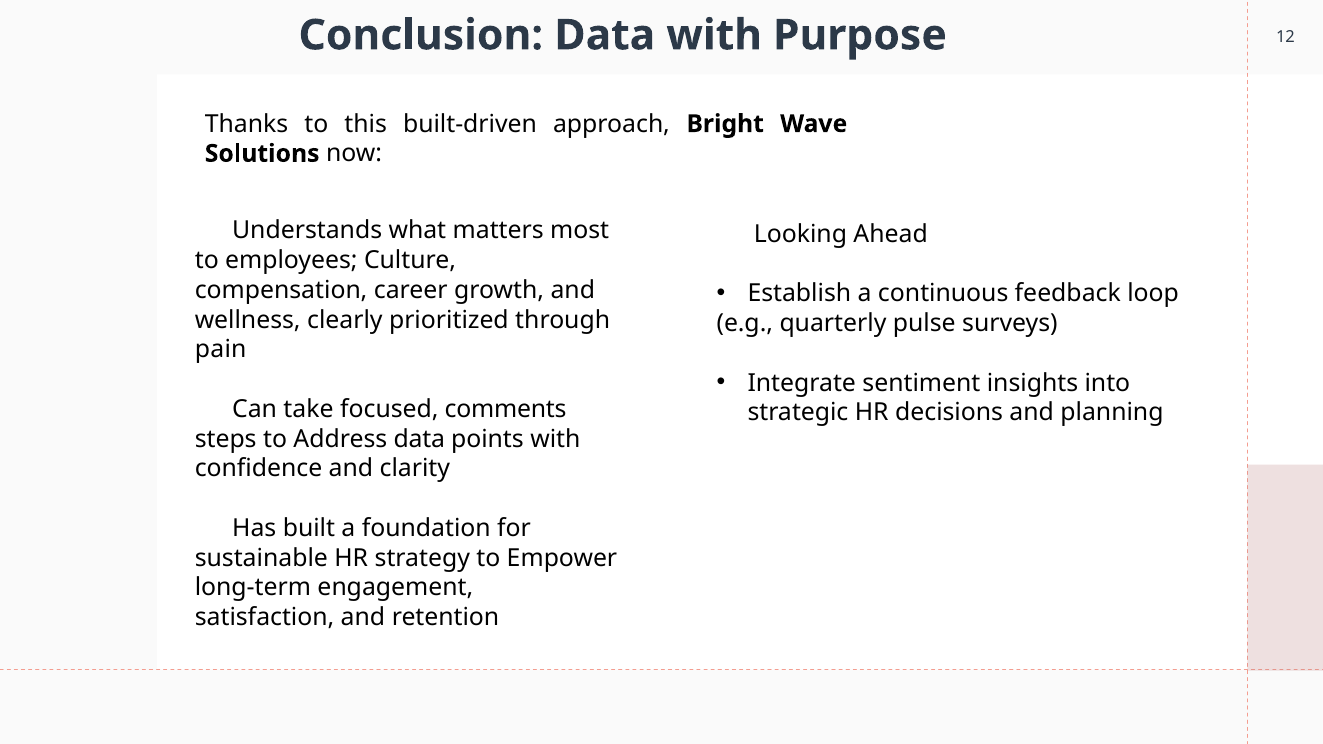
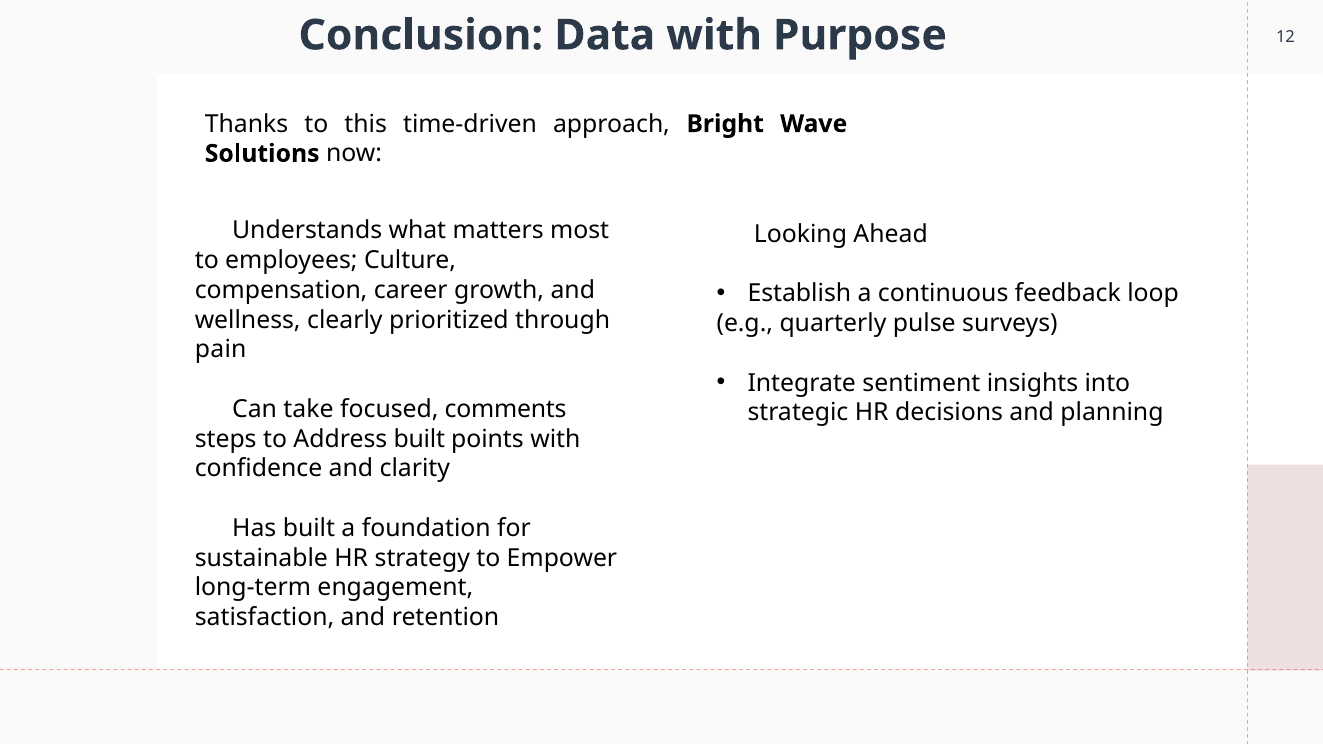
built-driven: built-driven -> time-driven (470, 124)
Address data: data -> built (419, 439)
